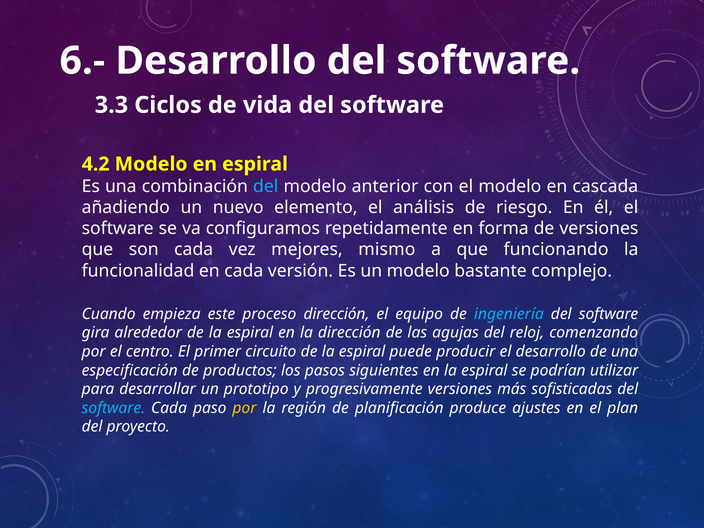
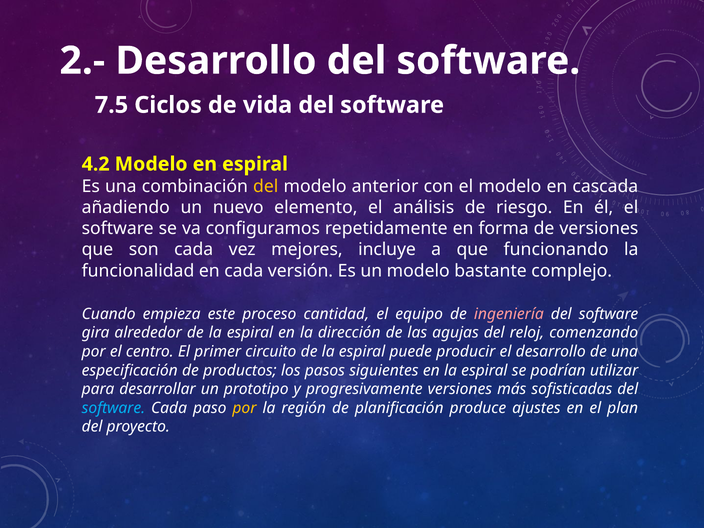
6.-: 6.- -> 2.- (82, 61)
3.3: 3.3 -> 7.5 (111, 105)
del colour: light blue -> yellow (266, 186)
mismo: mismo -> incluye (387, 250)
proceso dirección: dirección -> cantidad (336, 314)
ingeniería colour: light blue -> pink (509, 314)
